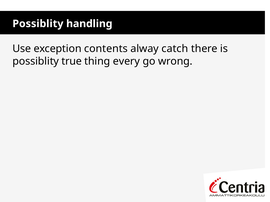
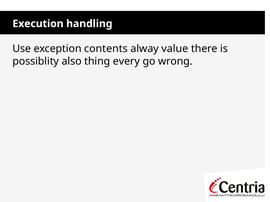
Possiblity: Possiblity -> Execution (38, 24)
catch: catch -> value (175, 49)
true: true -> also (72, 61)
